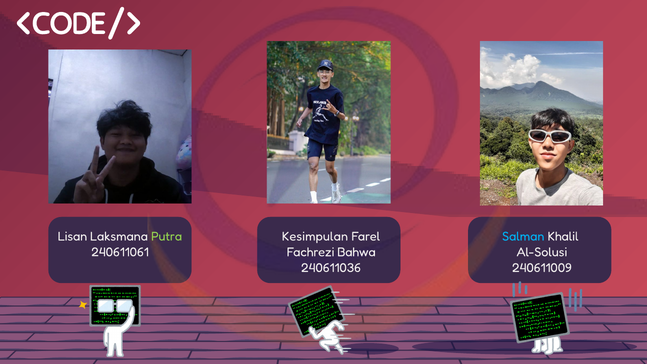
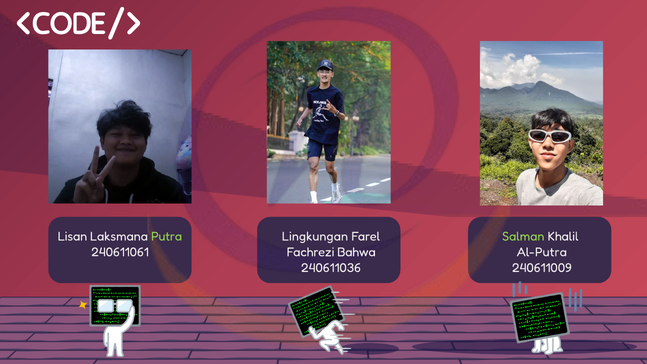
Kesimpulan: Kesimpulan -> Lingkungan (315, 236)
Salman colour: light blue -> light green (523, 236)
Al-Solusi: Al-Solusi -> Al-Putra (542, 252)
